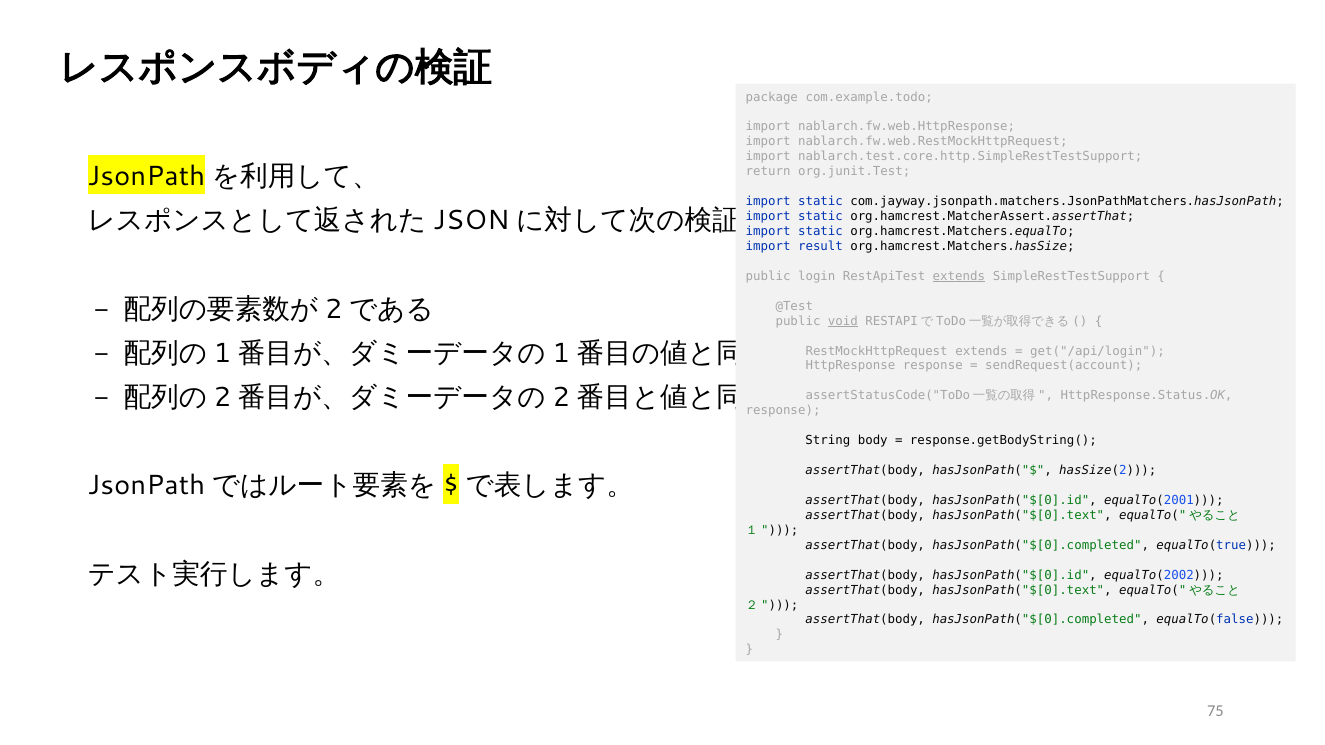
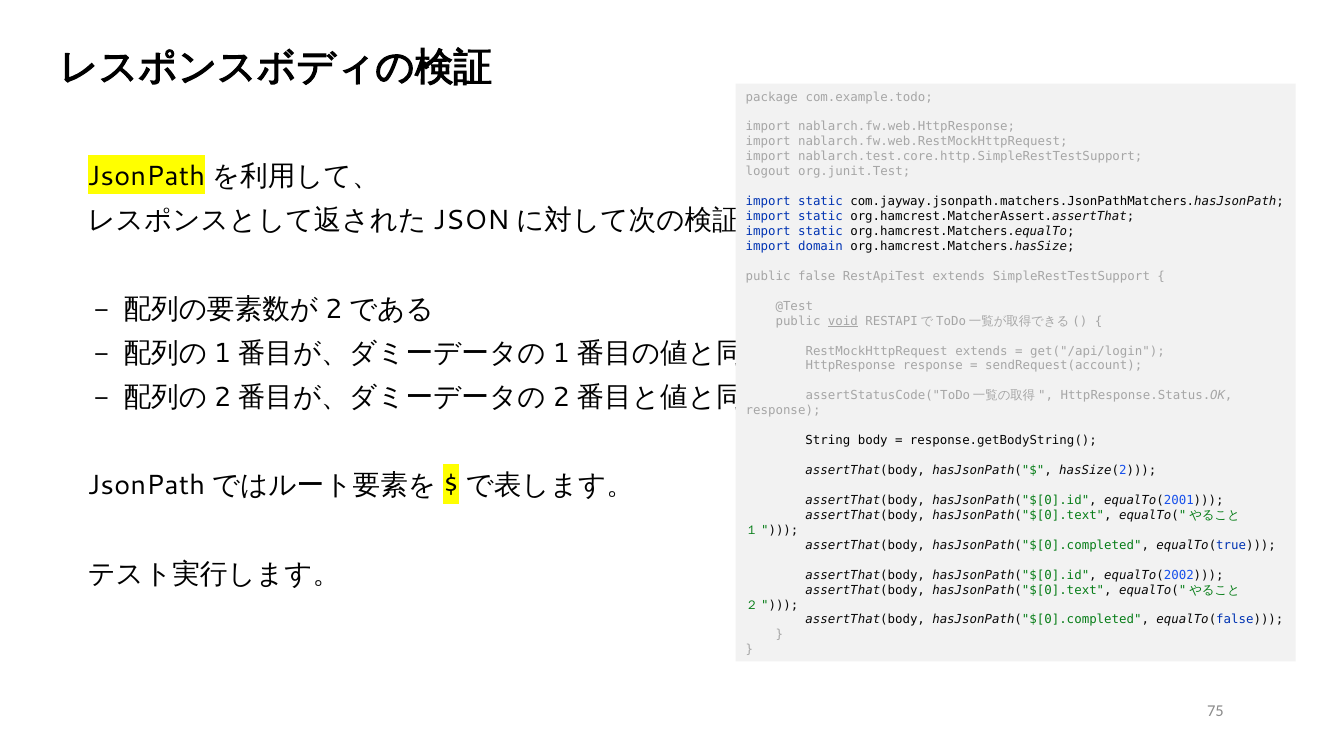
return: return -> logout (768, 172)
result: result -> domain (820, 246)
login: login -> false (817, 276)
extends underline: present -> none (959, 276)
